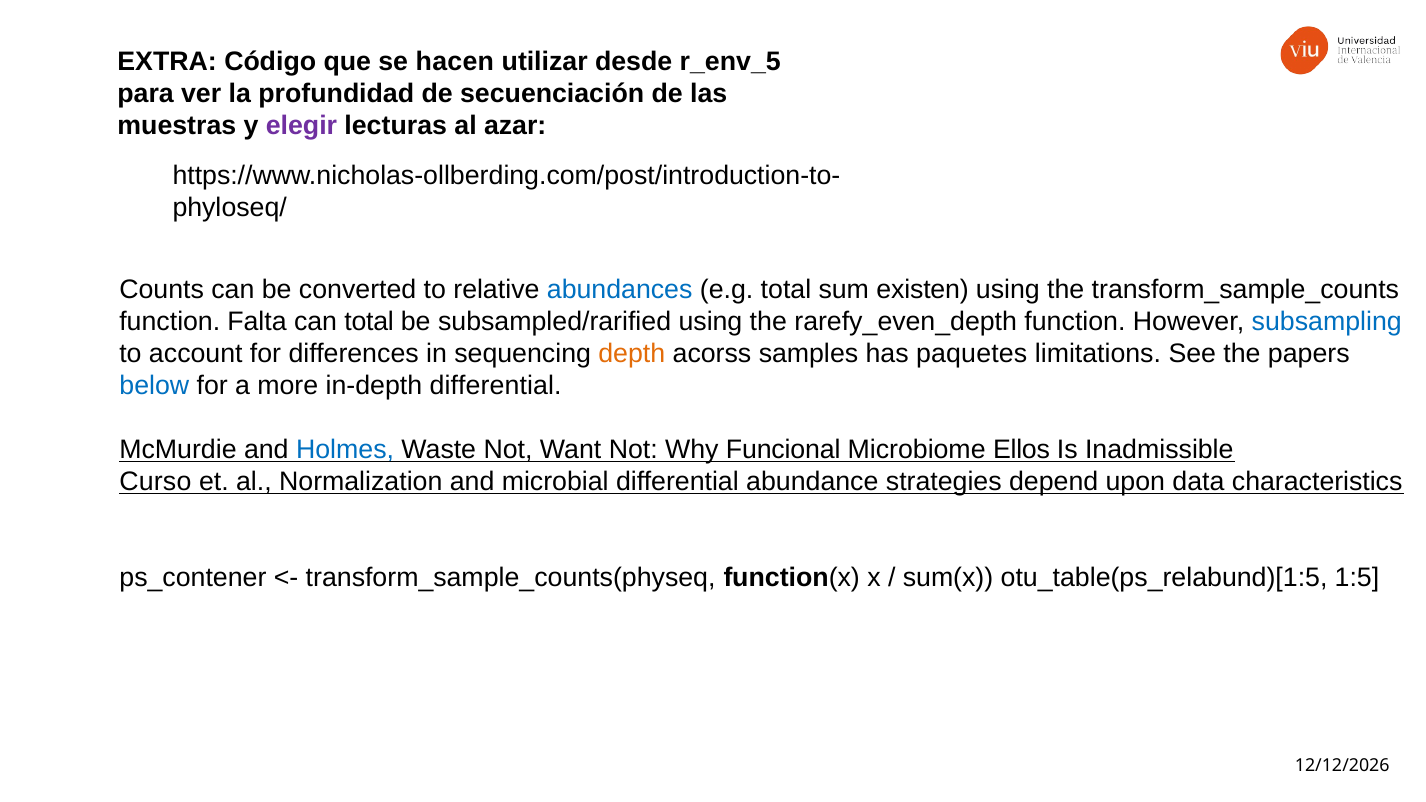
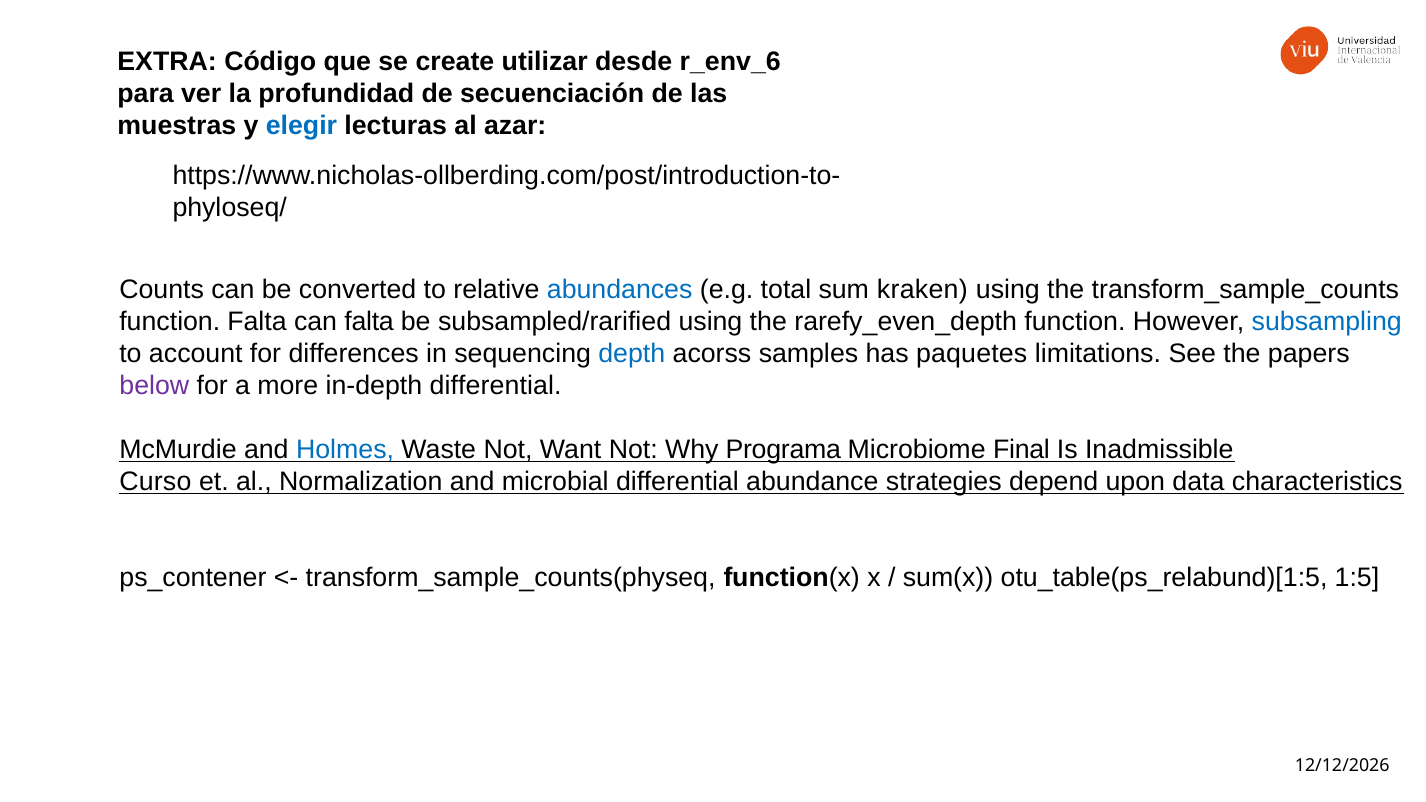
hacen: hacen -> create (455, 62)
r_env_5: r_env_5 -> r_env_6 (730, 62)
elegir colour: purple -> blue (301, 126)
existen: existen -> kraken (922, 289)
can total: total -> falta (369, 321)
depth colour: orange -> blue (632, 354)
below colour: blue -> purple (154, 386)
Funcional: Funcional -> Programa (783, 450)
Ellos: Ellos -> Final (1021, 450)
